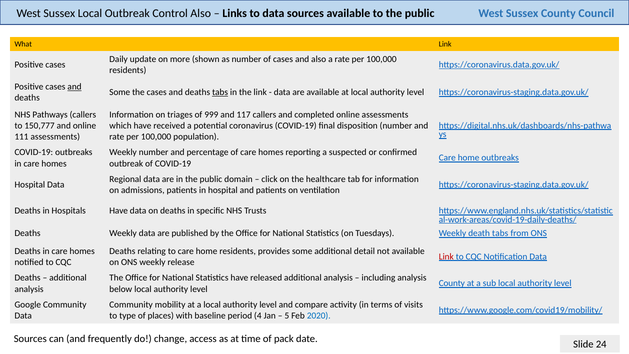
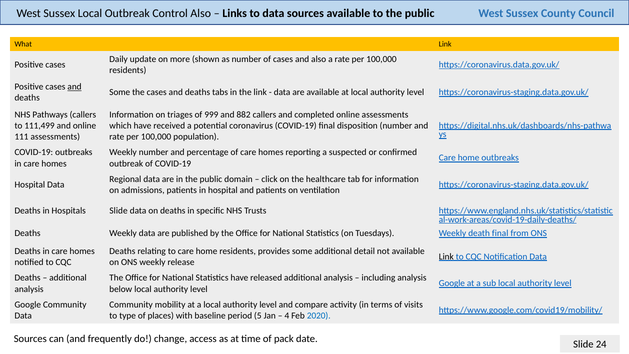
tabs underline: present -> none (220, 92)
117: 117 -> 882 (244, 115)
150,777: 150,777 -> 111,499 (40, 126)
Hospitals Have: Have -> Slide (119, 211)
death tabs: tabs -> final (500, 233)
Link colour: red -> black (446, 256)
County: County -> Google (452, 283)
4: 4 -> 5 (258, 316)
5: 5 -> 4 (287, 316)
